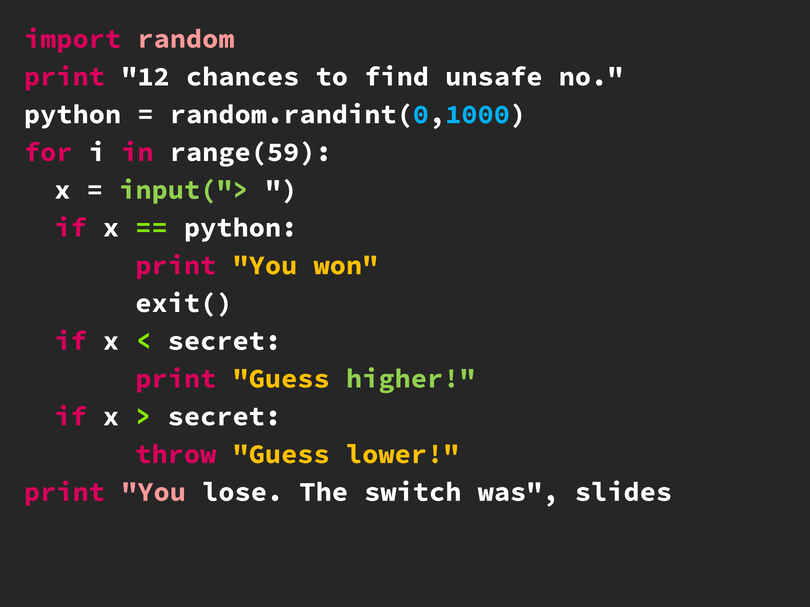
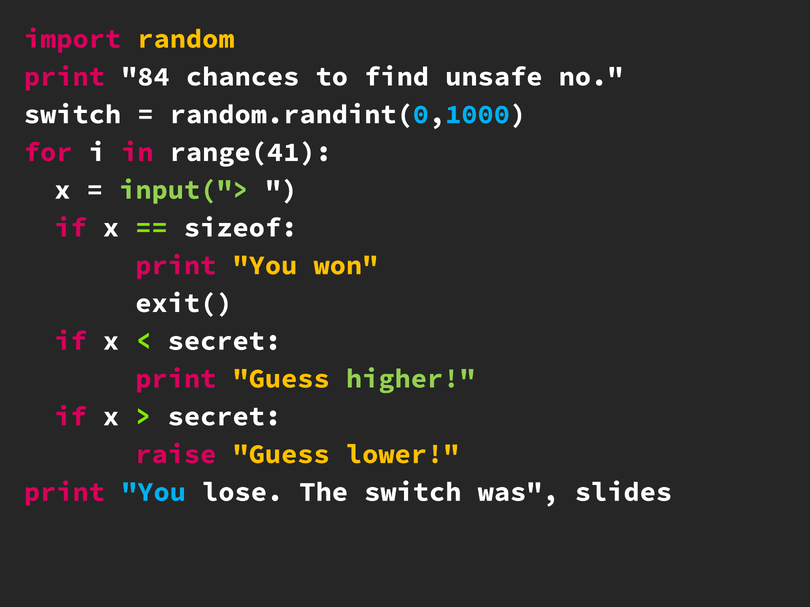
random colour: pink -> yellow (186, 39)
12: 12 -> 84 (145, 77)
python: python -> switch (73, 114)
range(59: range(59 -> range(41 (251, 152)
python: python -> sizeof (241, 228)
throw: throw -> raise (176, 454)
You colour: pink -> light blue (154, 492)
